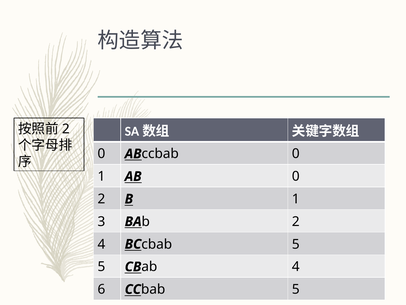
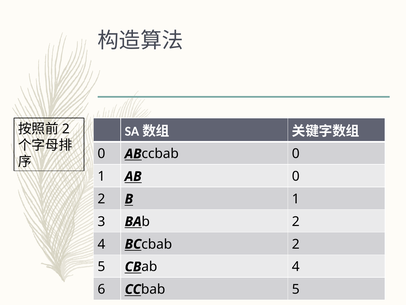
cbab 5: 5 -> 2 (296, 244)
